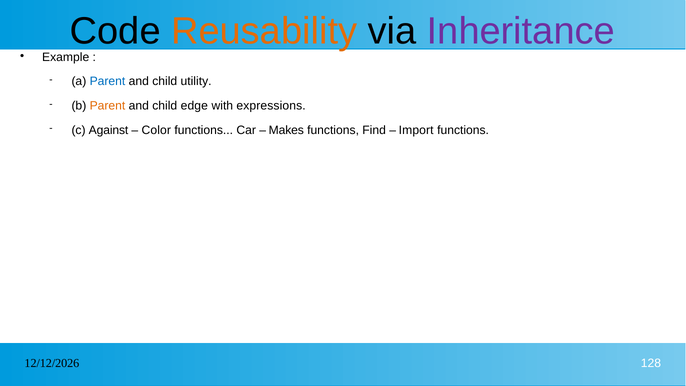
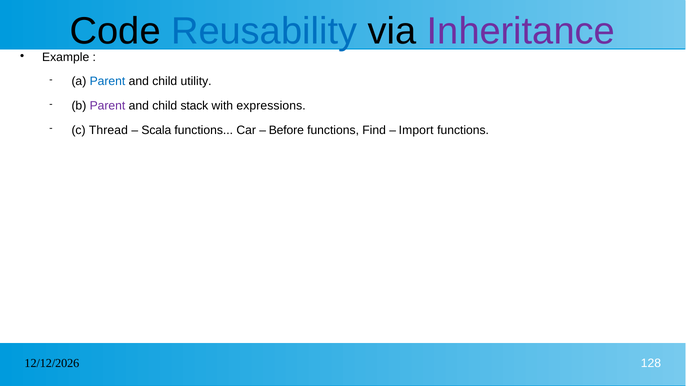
Reusability colour: orange -> blue (264, 31)
Parent colour: orange -> purple (107, 106)
edge: edge -> stack (194, 106)
Against: Against -> Thread (108, 130)
Color: Color -> Scala (156, 130)
Makes: Makes -> Before (286, 130)
